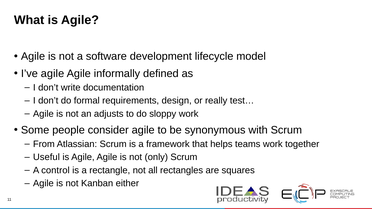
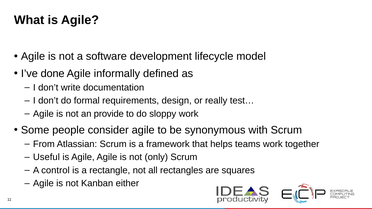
I’ve agile: agile -> done (53, 74)
adjusts: adjusts -> provide (109, 114)
